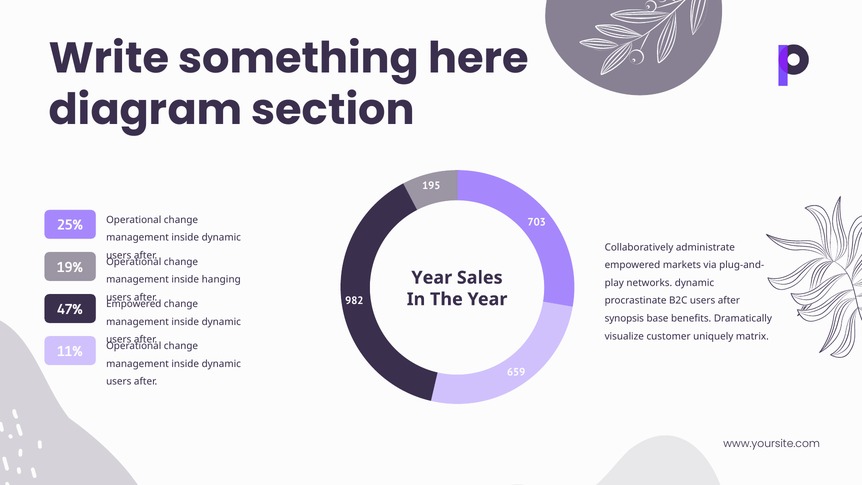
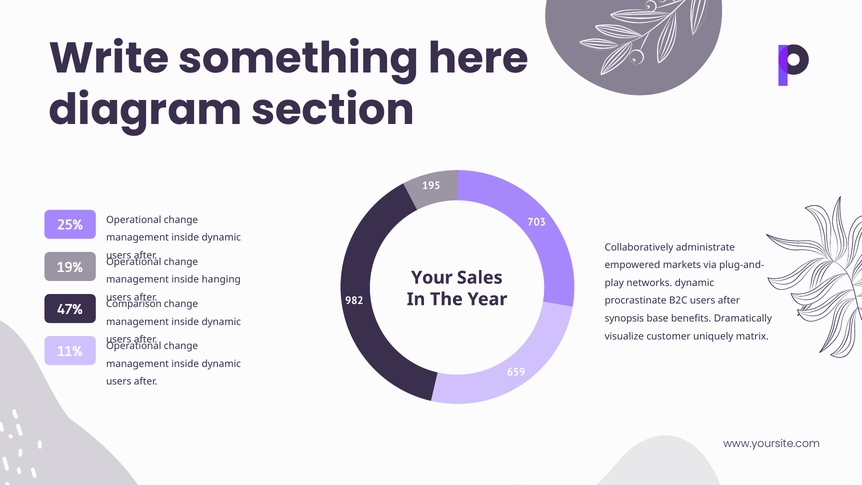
Year: Year -> Your (432, 278)
Empowered: Empowered -> Comparison (134, 304)
